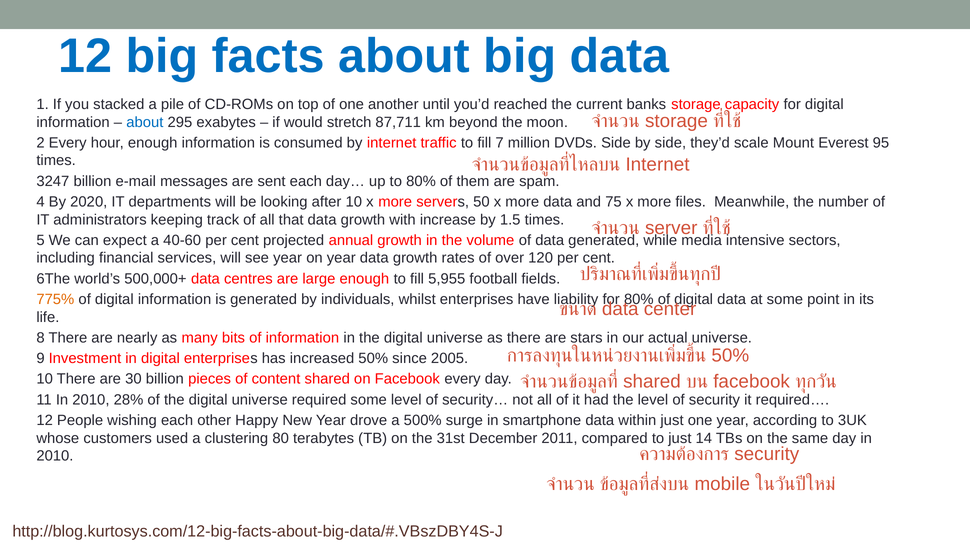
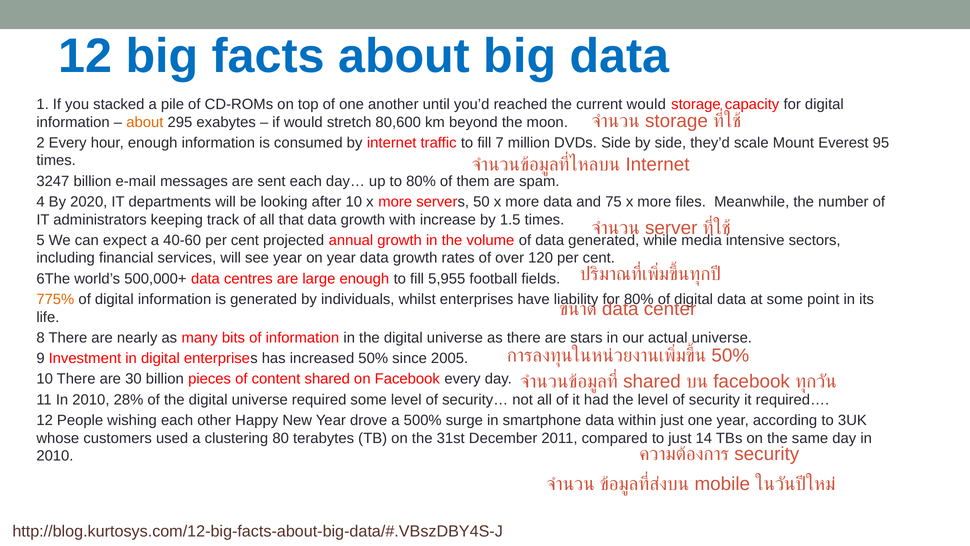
current banks: banks -> would (646, 104)
about colour: blue -> orange (145, 122)
87,711: 87,711 -> 80,600 (398, 122)
